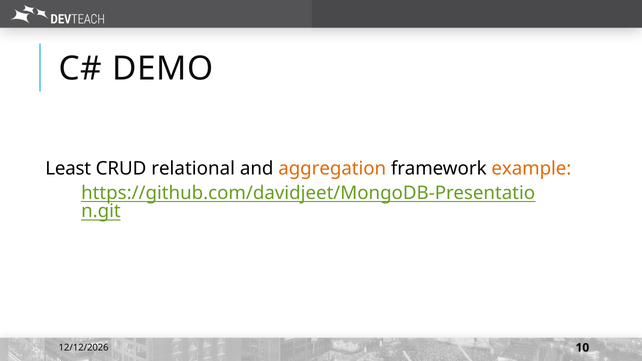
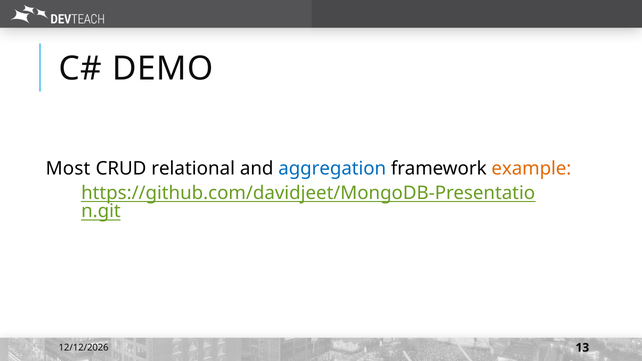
Least: Least -> Most (68, 169)
aggregation colour: orange -> blue (332, 169)
10: 10 -> 13 (582, 348)
